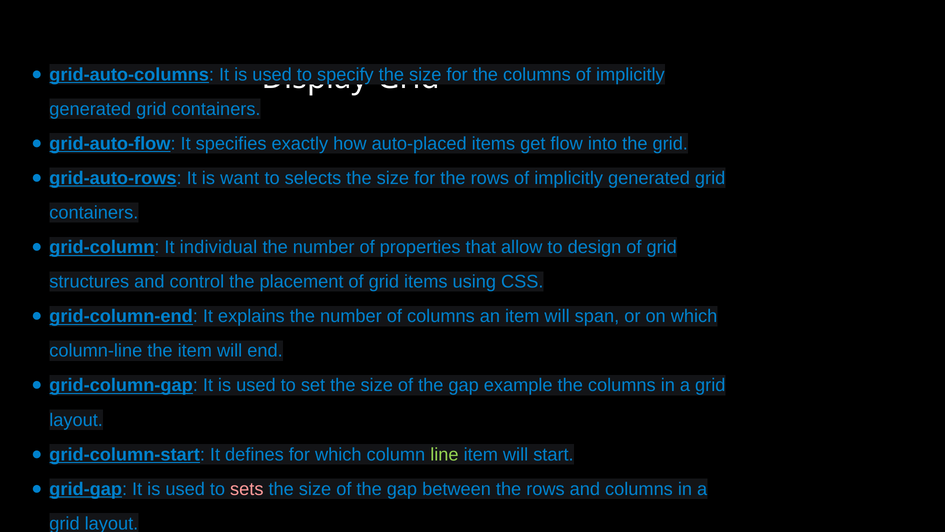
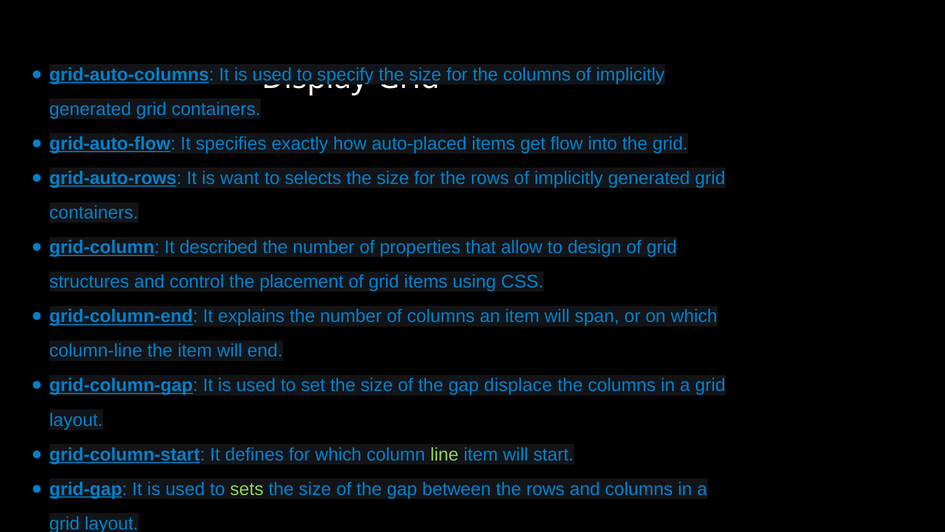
individual: individual -> described (219, 247)
example: example -> displace (518, 385)
sets colour: pink -> light green (247, 489)
